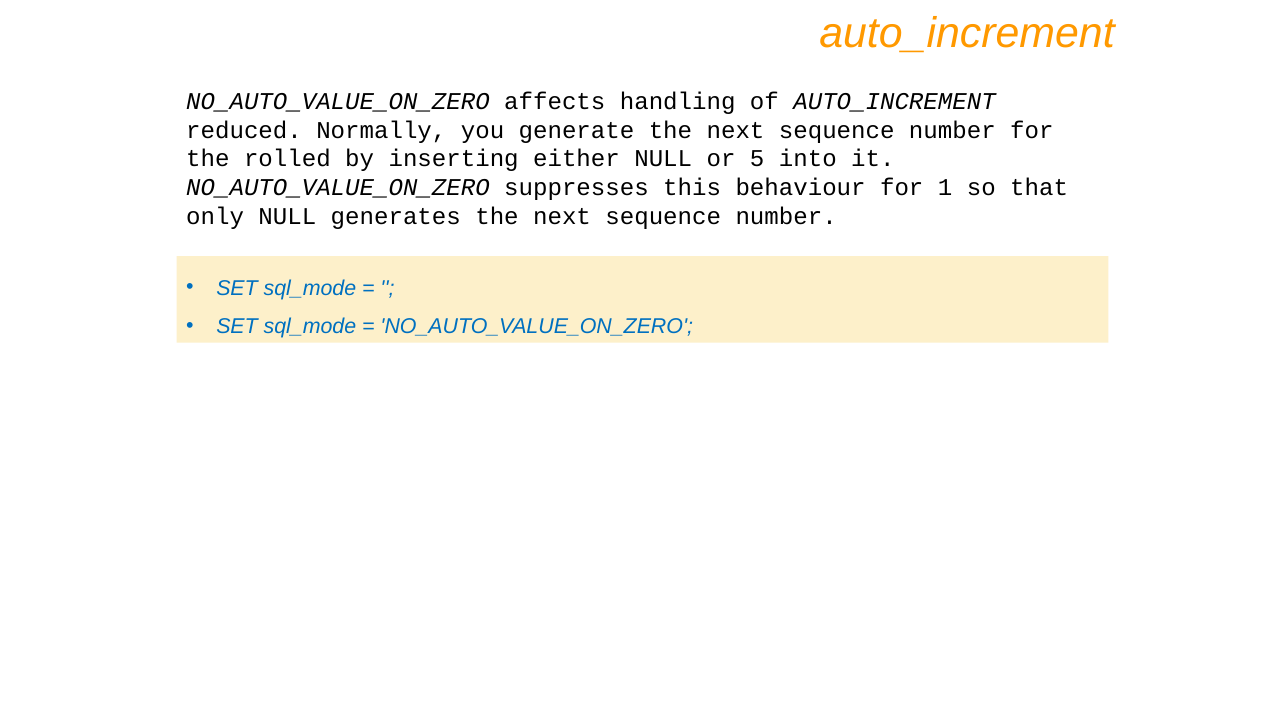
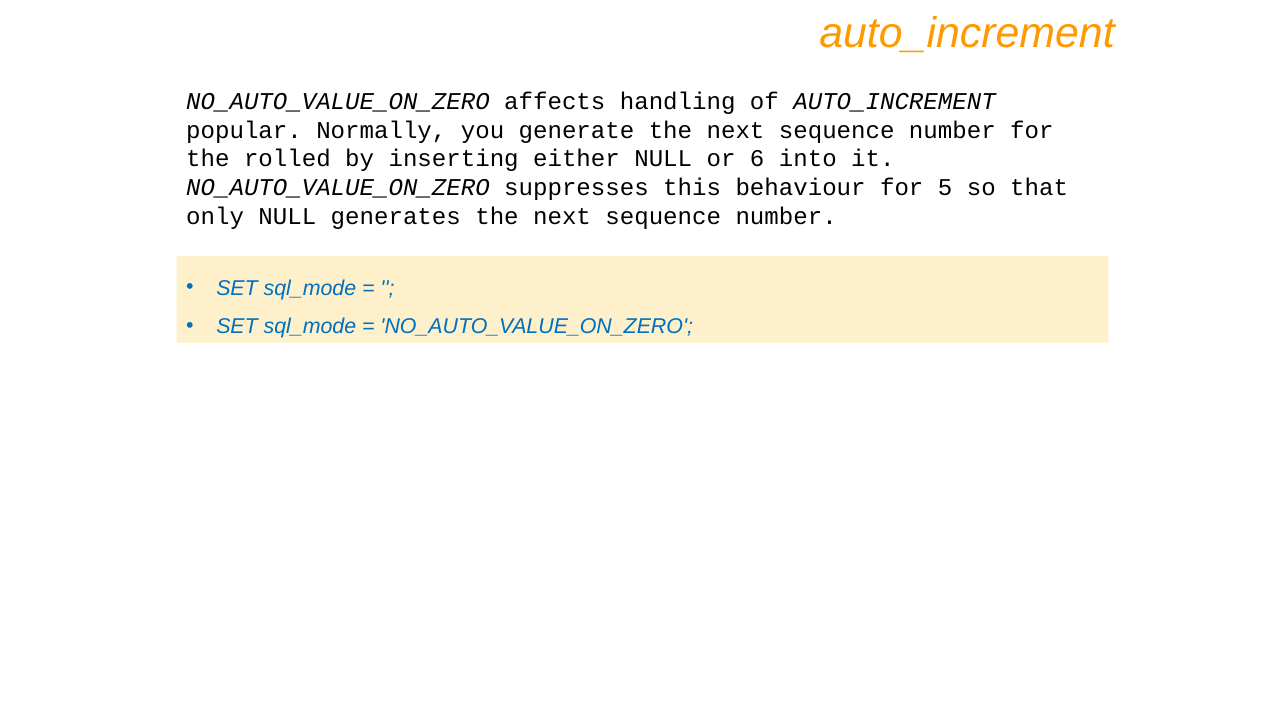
reduced: reduced -> popular (244, 130)
5: 5 -> 6 (757, 159)
1: 1 -> 5 (945, 188)
